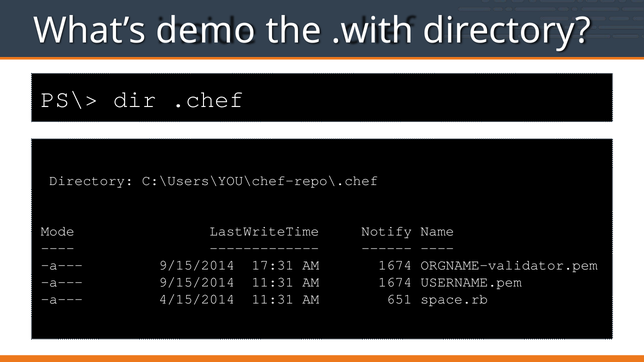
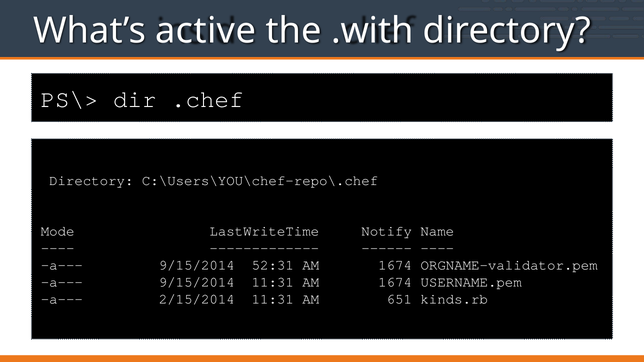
demo: demo -> active (206, 31)
17:31: 17:31 -> 52:31 (273, 265)
4/15/2014: 4/15/2014 -> 2/15/2014 (197, 299)
space.rb: space.rb -> kinds.rb (454, 299)
